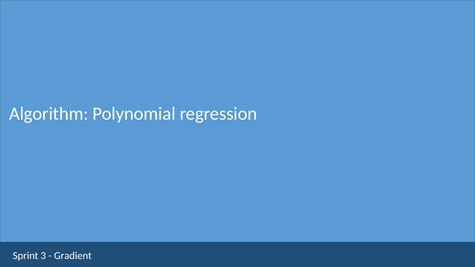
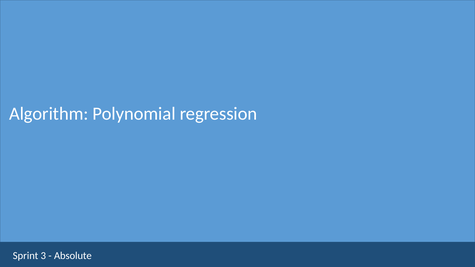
Gradient: Gradient -> Absolute (73, 256)
